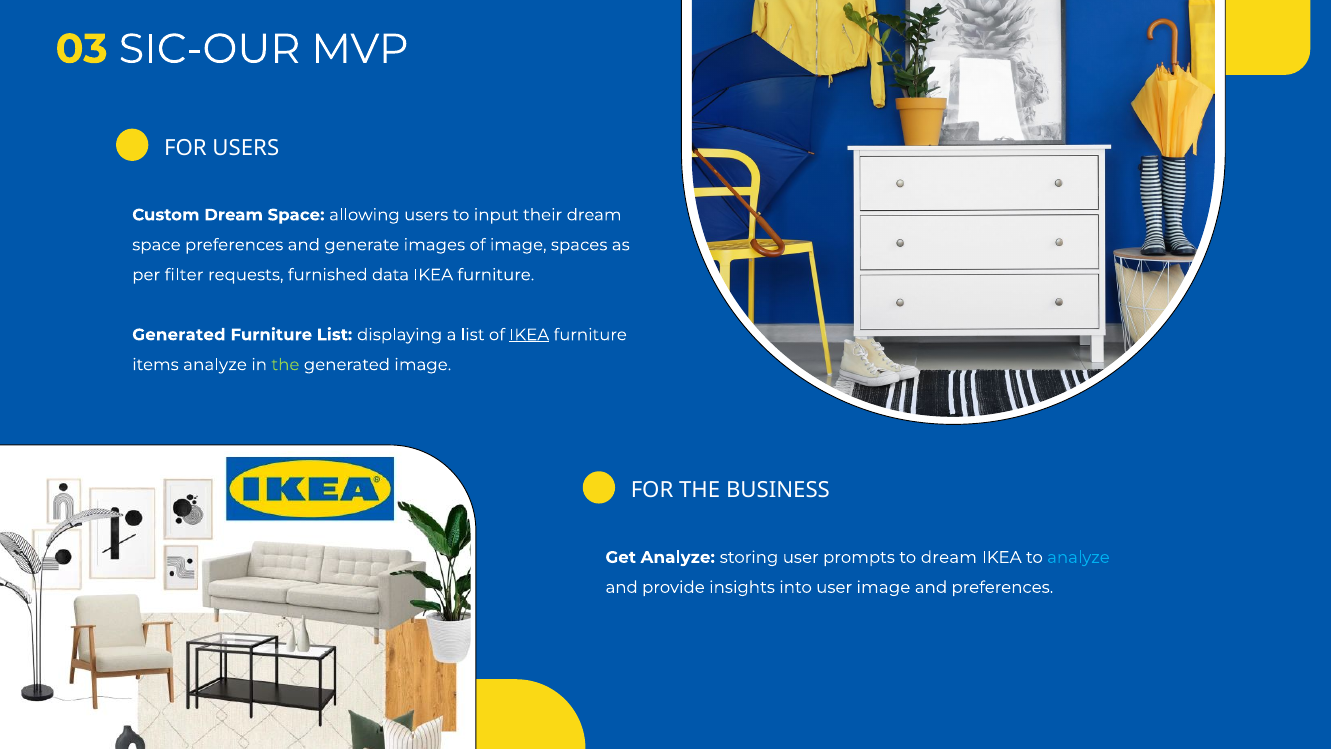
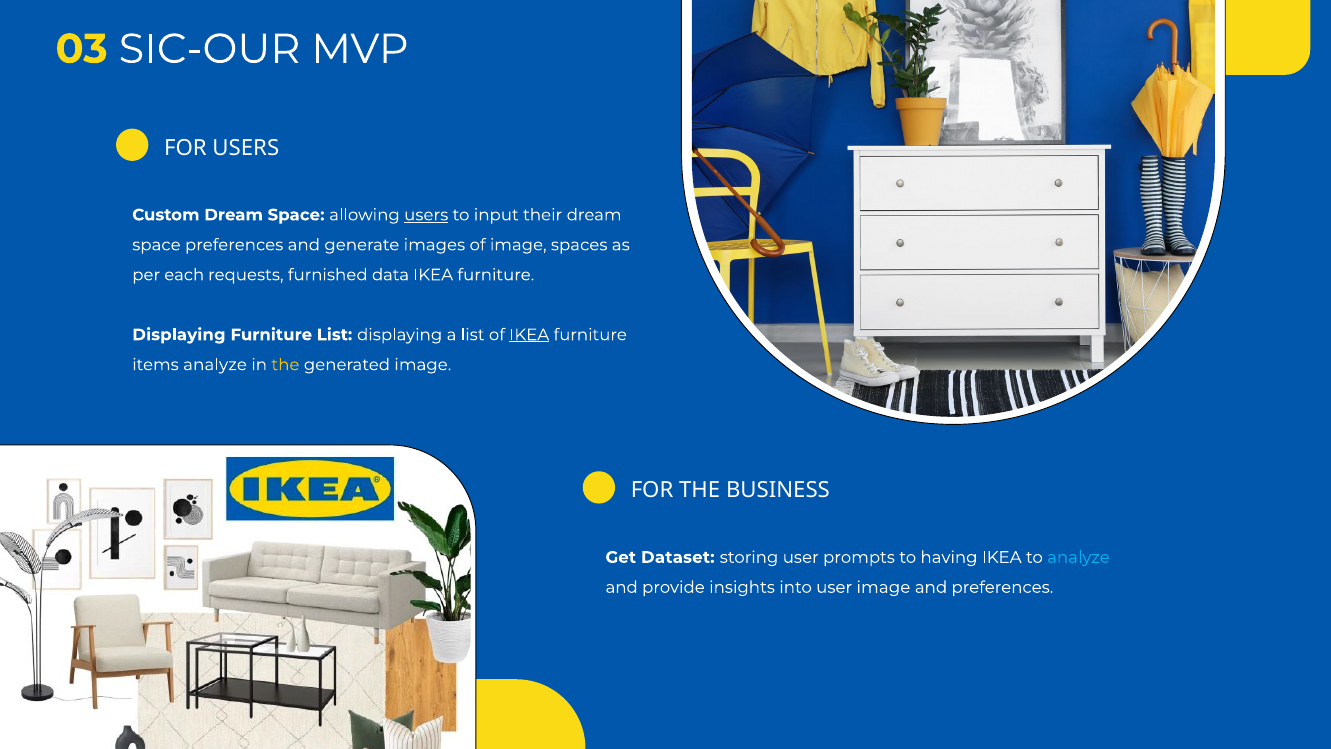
users underline: none -> present (426, 215)
filter: filter -> each (184, 275)
Generated: Generated -> Displaying (179, 335)
the colour: light green -> yellow (285, 365)
Get Analyze: Analyze -> Dataset (678, 557)
to dream: dream -> having (949, 557)
